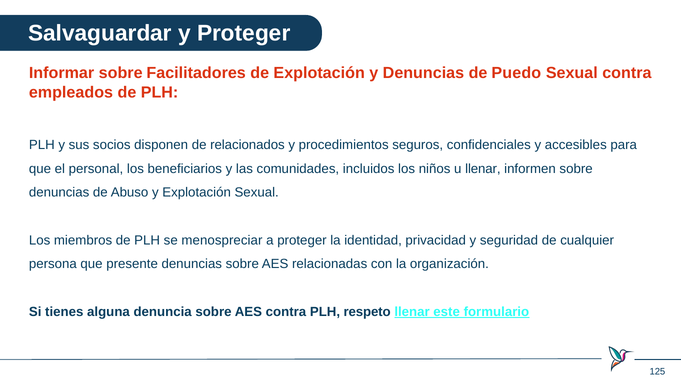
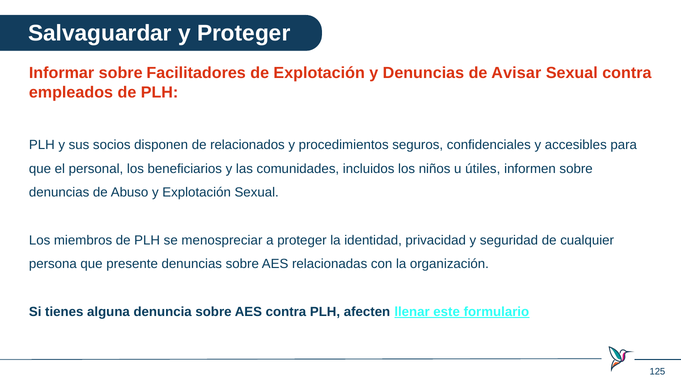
Puedo: Puedo -> Avisar (516, 73)
u llenar: llenar -> útiles (483, 169)
respeto: respeto -> afecten (367, 312)
